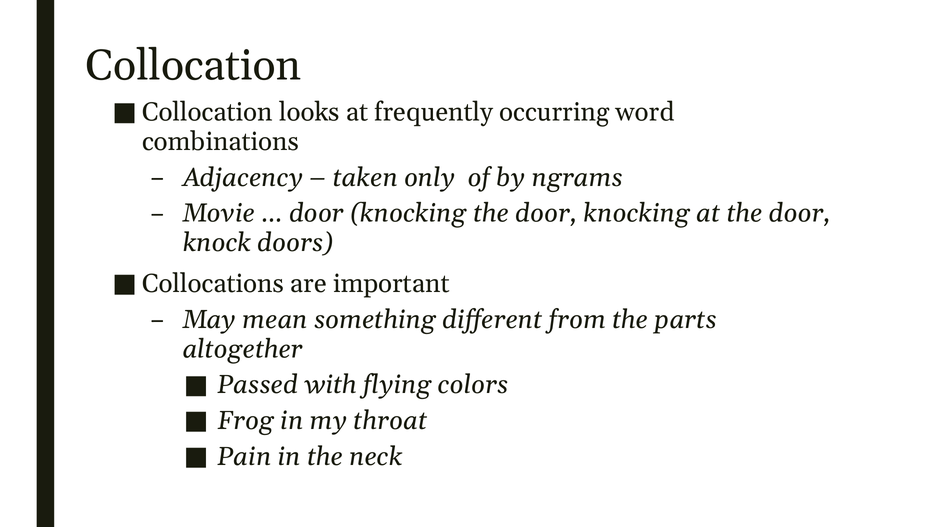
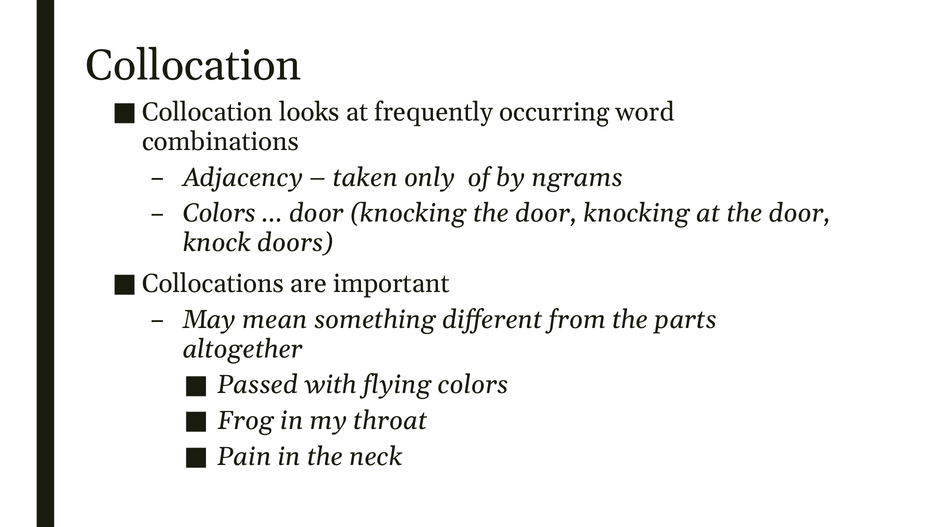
Movie: Movie -> Colors (219, 213)
